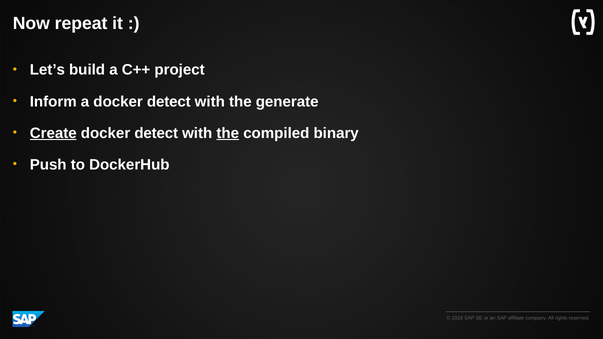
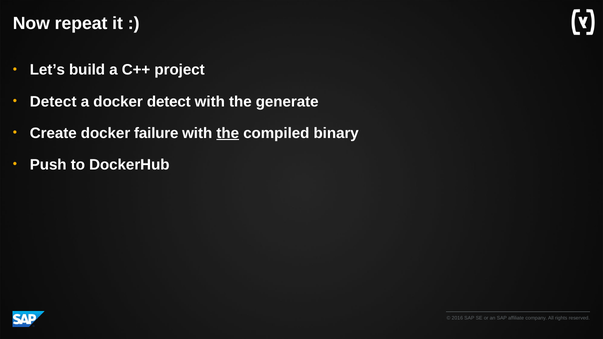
Inform: Inform -> Detect (53, 102)
Create underline: present -> none (53, 133)
detect: detect -> failure (156, 133)
